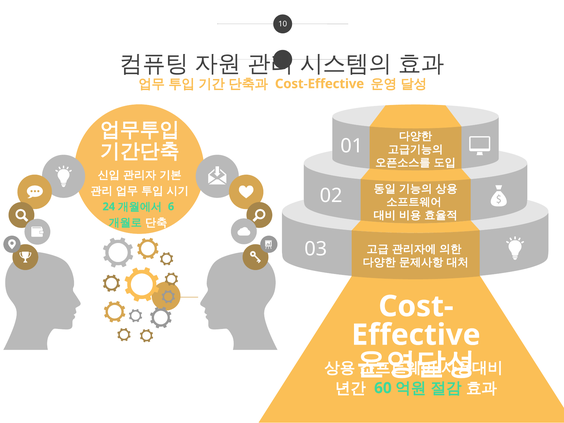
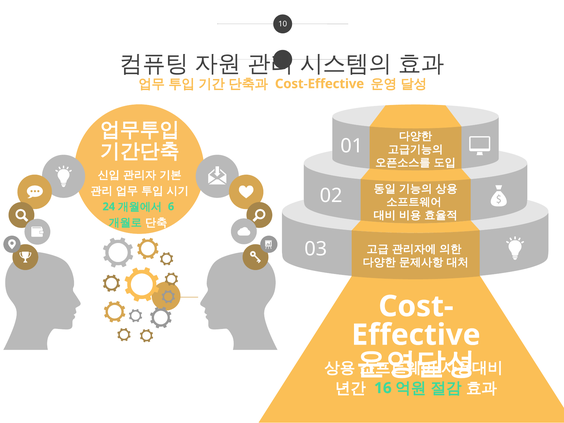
60: 60 -> 16 (383, 388)
